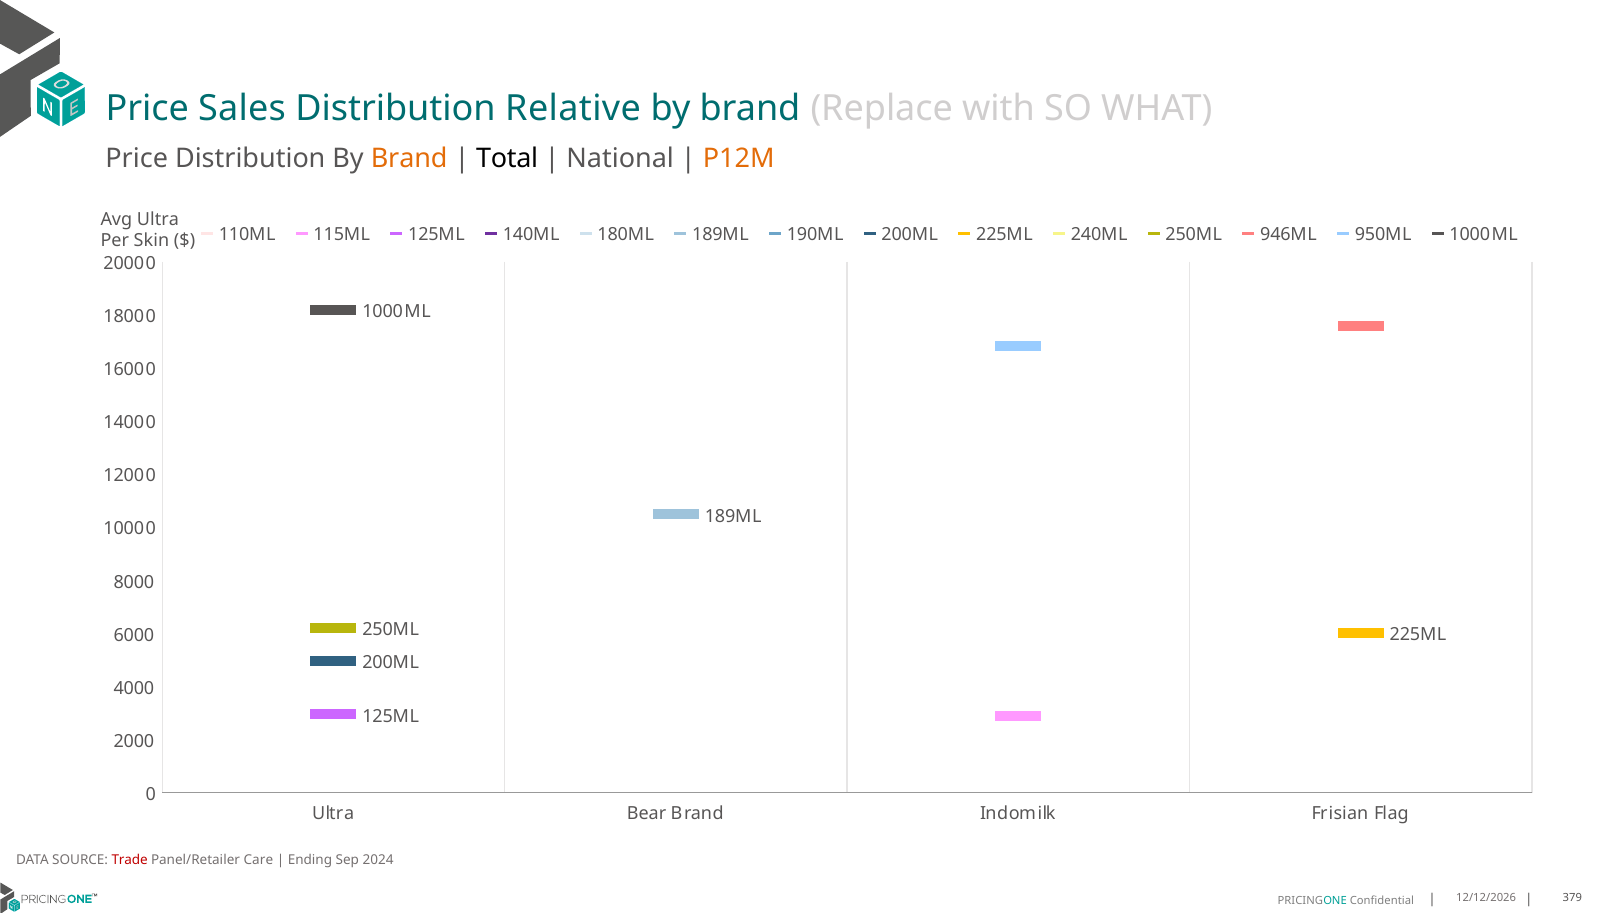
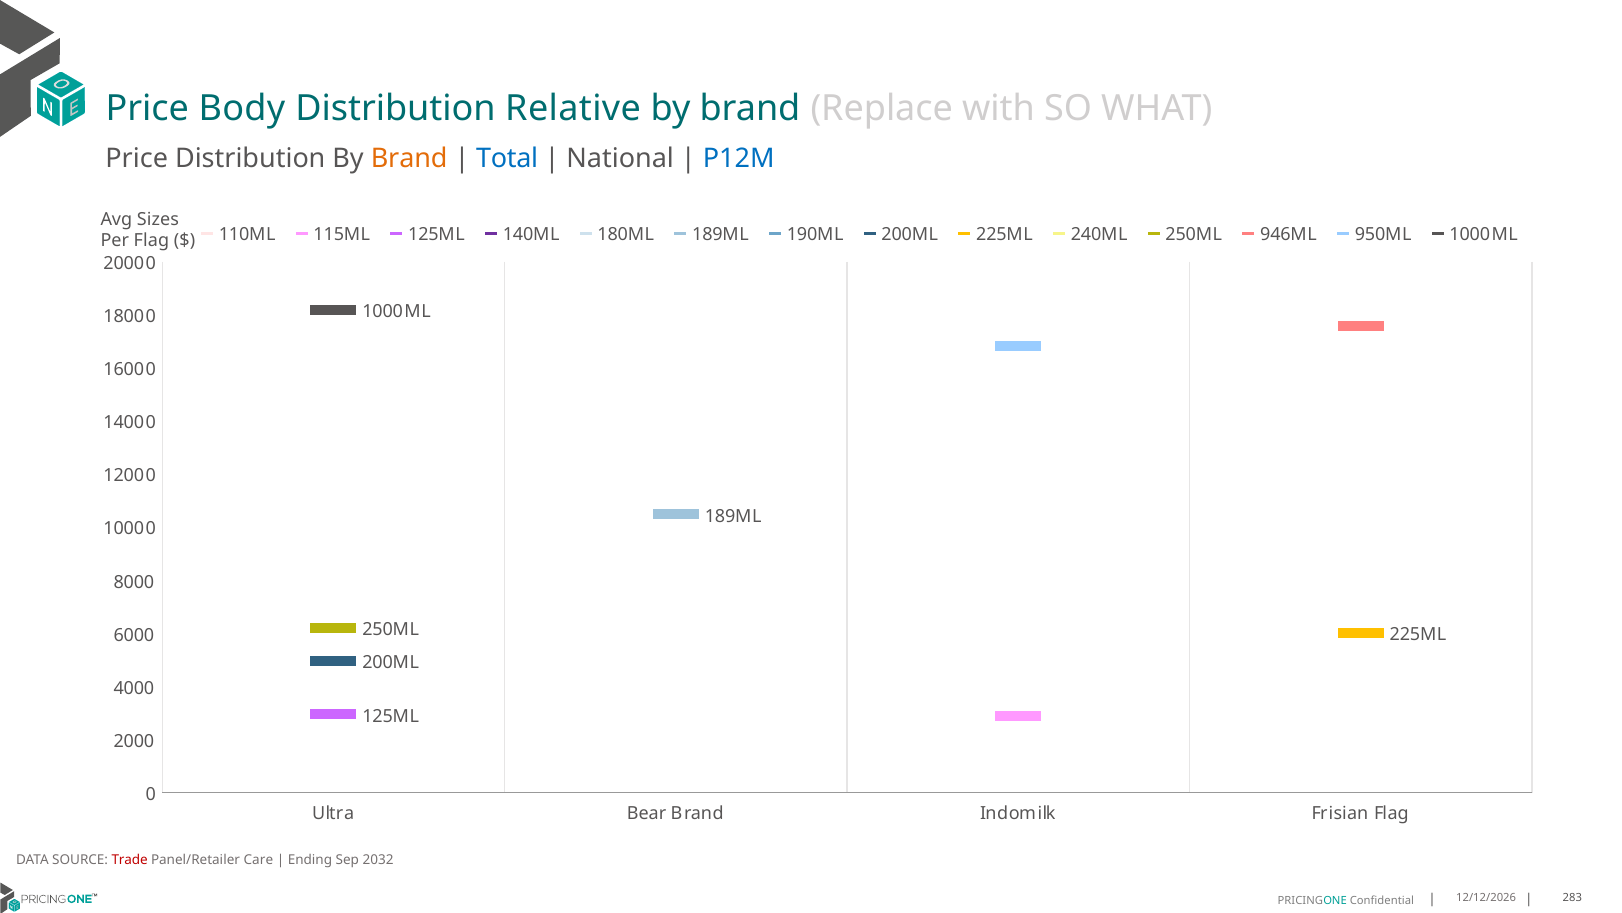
Sales: Sales -> Body (242, 109)
Total colour: black -> blue (507, 158)
P12M colour: orange -> blue (739, 158)
Avg Ultra: Ultra -> Sizes (158, 219)
Per Skin: Skin -> Flag (151, 241)
2024: 2024 -> 2032 (378, 859)
379: 379 -> 283 (1572, 897)
